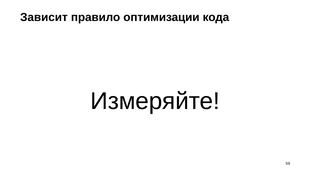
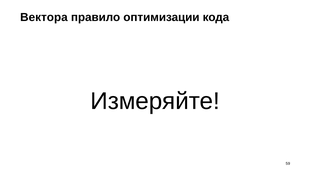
Зависит: Зависит -> Вектора (44, 17)
